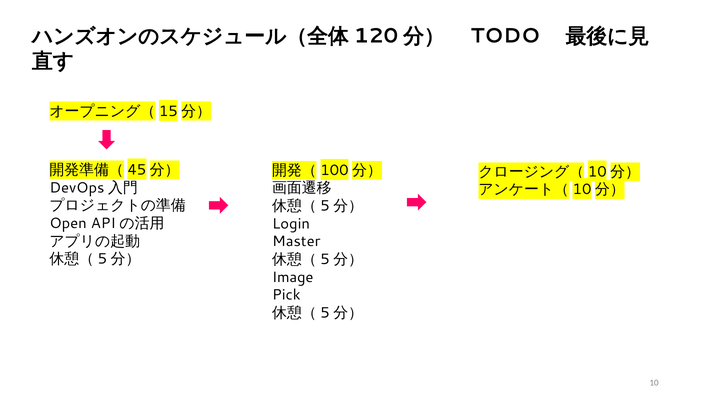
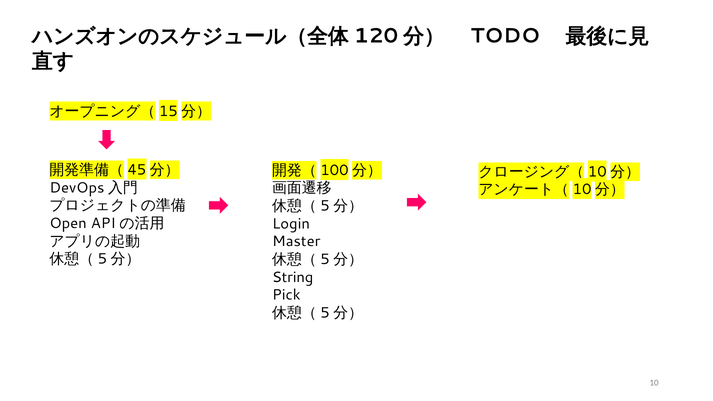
Image: Image -> String (293, 277)
